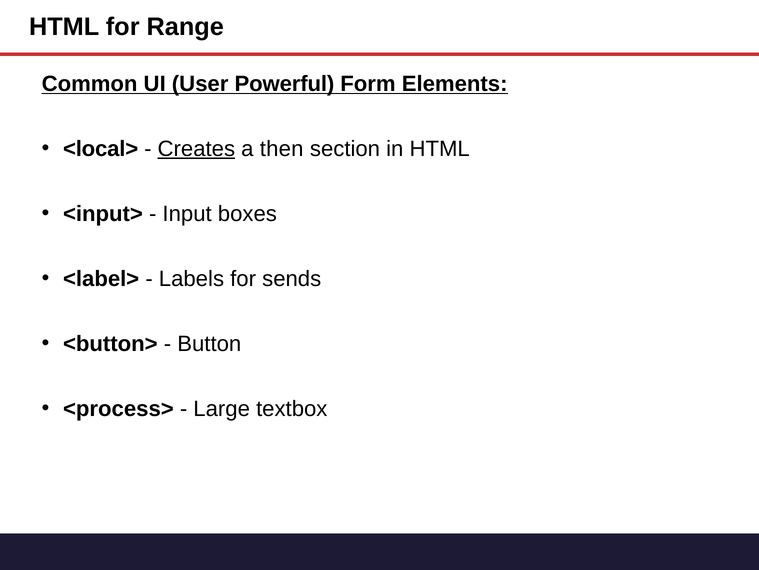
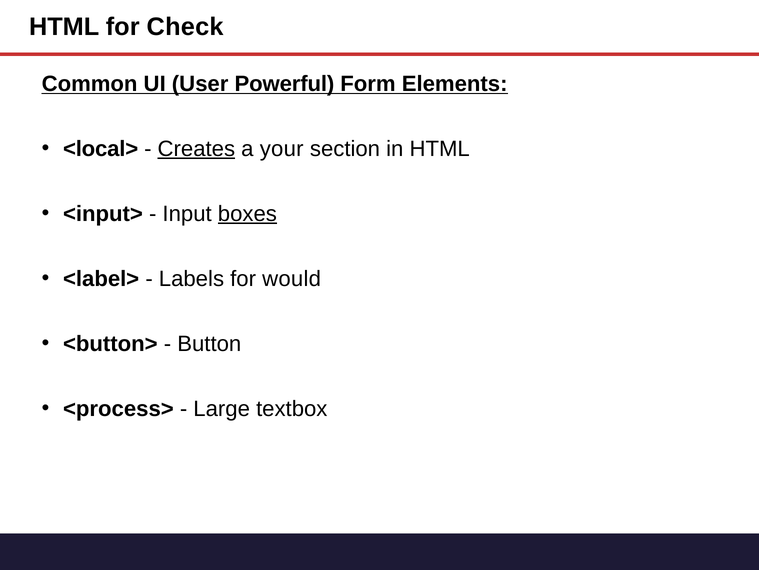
Range: Range -> Check (185, 27)
then: then -> your (282, 149)
boxes underline: none -> present (247, 213)
sends: sends -> would (292, 278)
